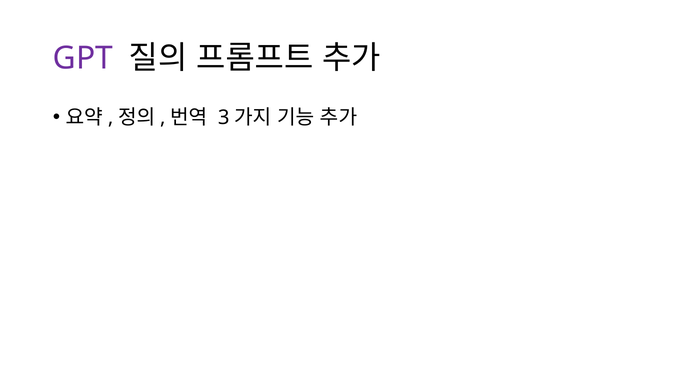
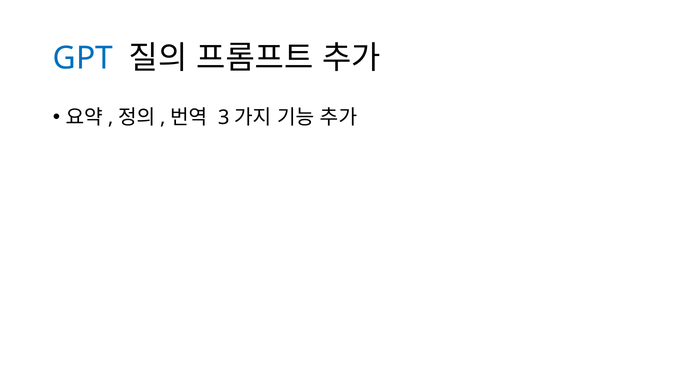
GPT colour: purple -> blue (83, 58)
